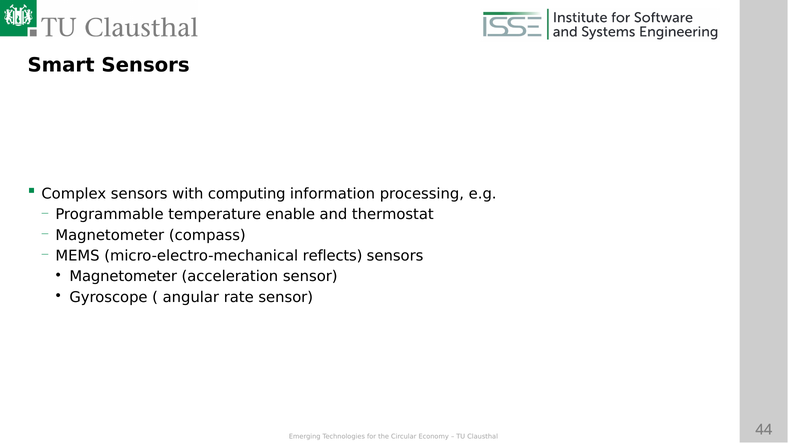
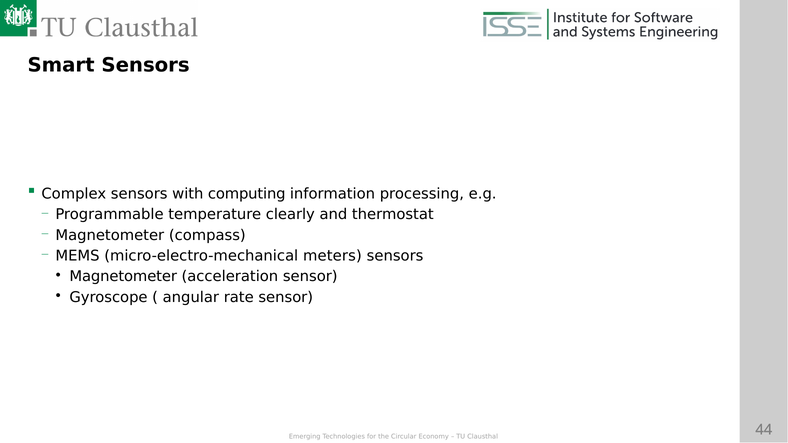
enable: enable -> clearly (290, 215)
reflects: reflects -> meters (332, 256)
